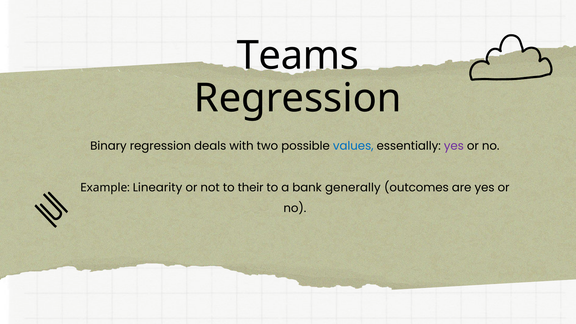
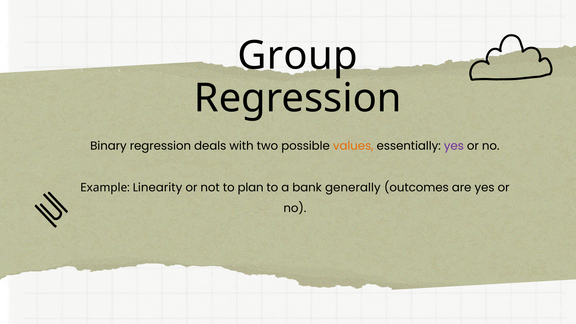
Teams: Teams -> Group (298, 56)
values colour: blue -> orange (353, 146)
their: their -> plan (251, 187)
